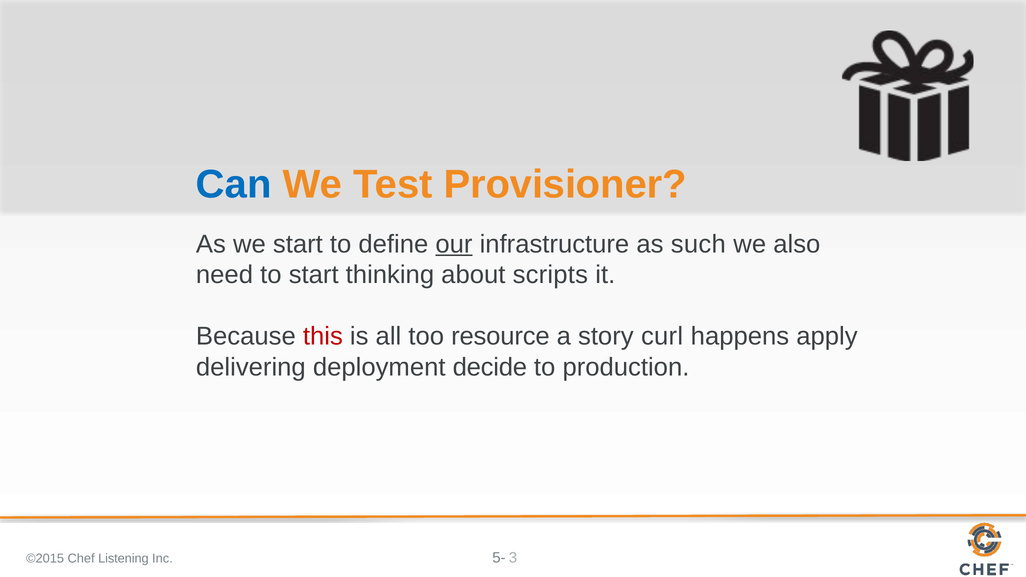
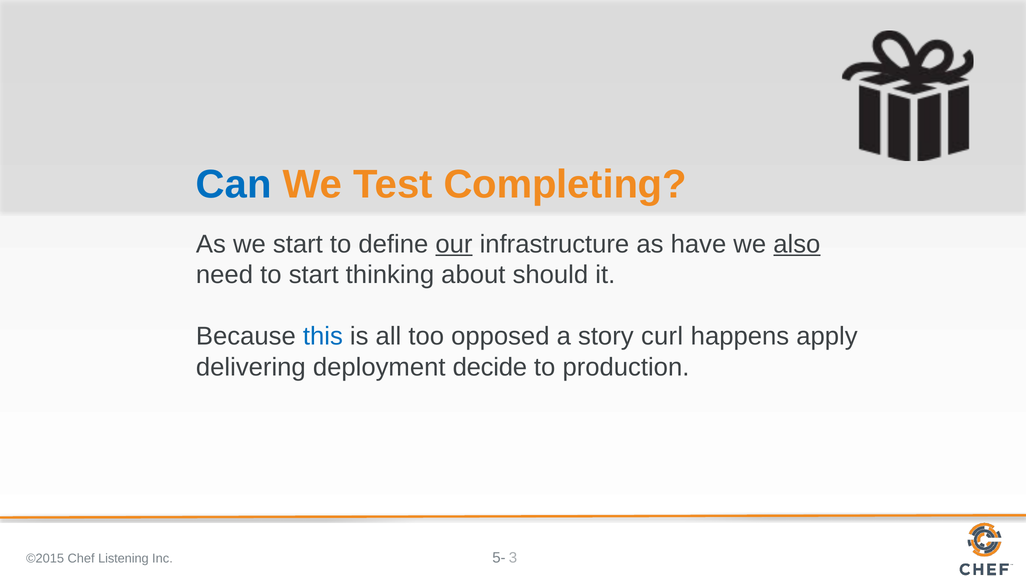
Provisioner: Provisioner -> Completing (565, 185)
such: such -> have (698, 244)
also underline: none -> present (797, 244)
scripts: scripts -> should (550, 275)
this colour: red -> blue (323, 337)
resource: resource -> opposed (500, 337)
